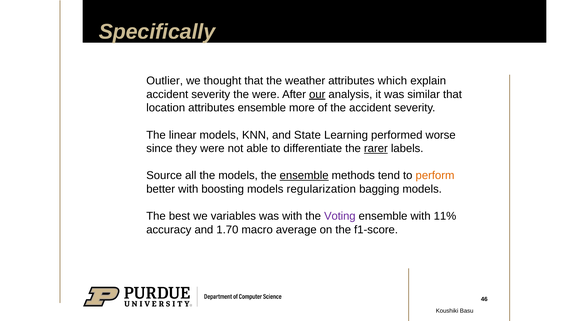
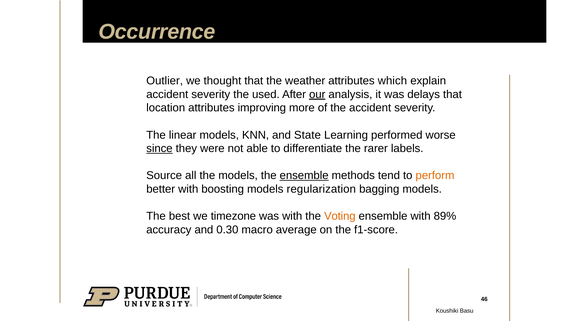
Specifically: Specifically -> Occurrence (157, 32)
the were: were -> used (266, 94)
similar: similar -> delays (424, 94)
attributes ensemble: ensemble -> improving (262, 108)
since underline: none -> present (159, 149)
rarer underline: present -> none (376, 149)
variables: variables -> timezone (233, 216)
Voting colour: purple -> orange (340, 216)
11%: 11% -> 89% (445, 216)
1.70: 1.70 -> 0.30 (227, 230)
